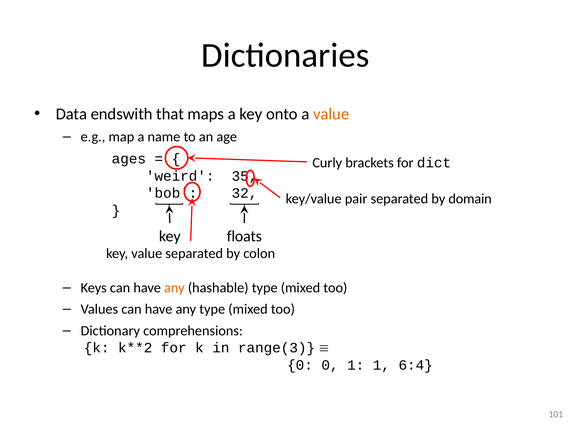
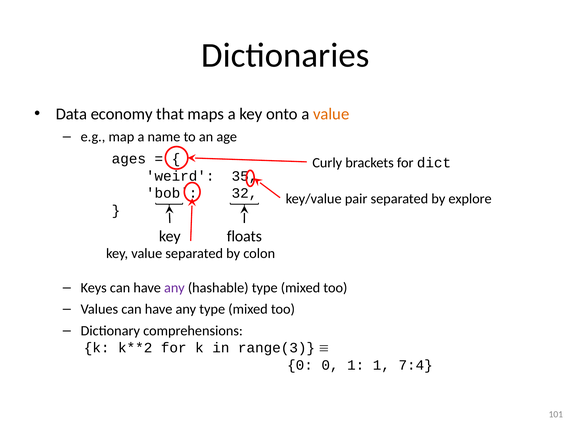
endswith: endswith -> economy (122, 114)
domain: domain -> explore (470, 199)
any colour: orange -> purple (174, 288)
6:4: 6:4 -> 7:4 (416, 365)
